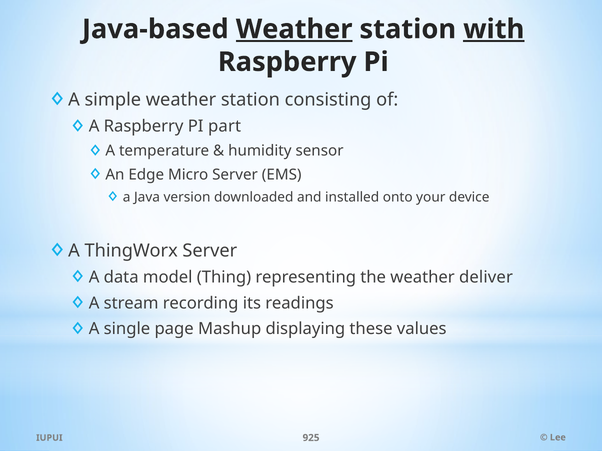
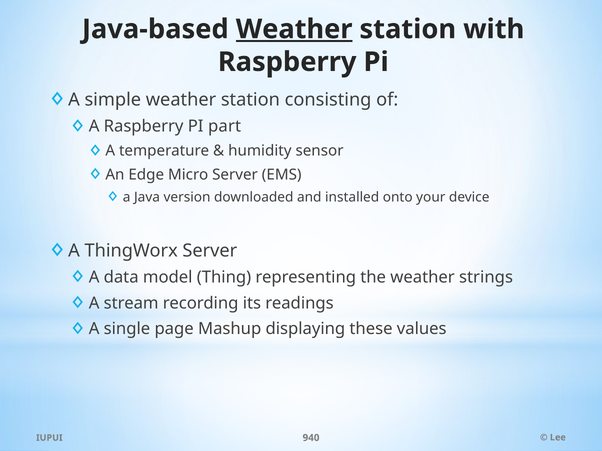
with underline: present -> none (494, 29)
deliver: deliver -> strings (486, 278)
925: 925 -> 940 (311, 438)
